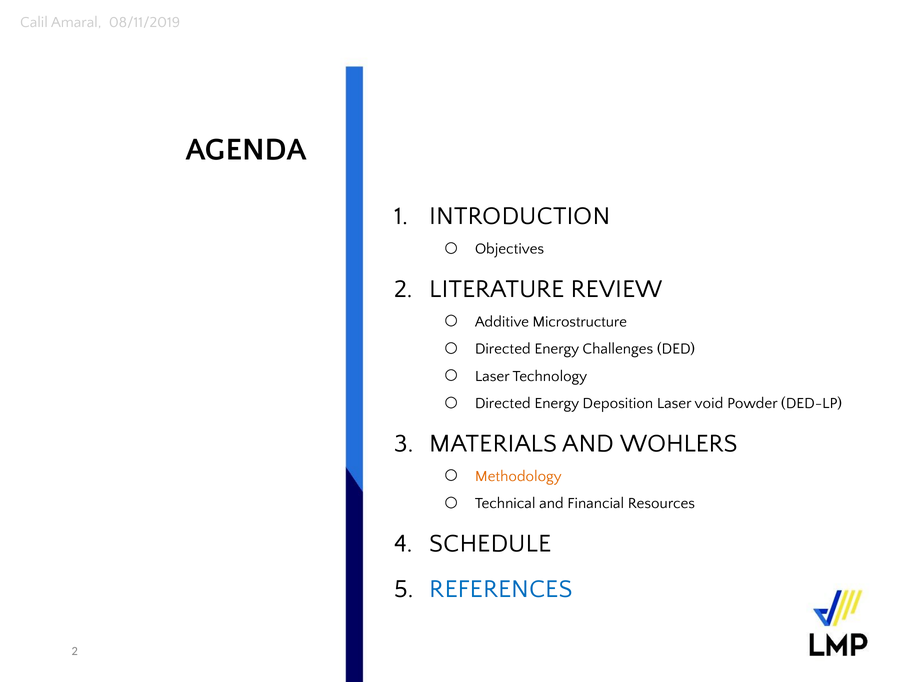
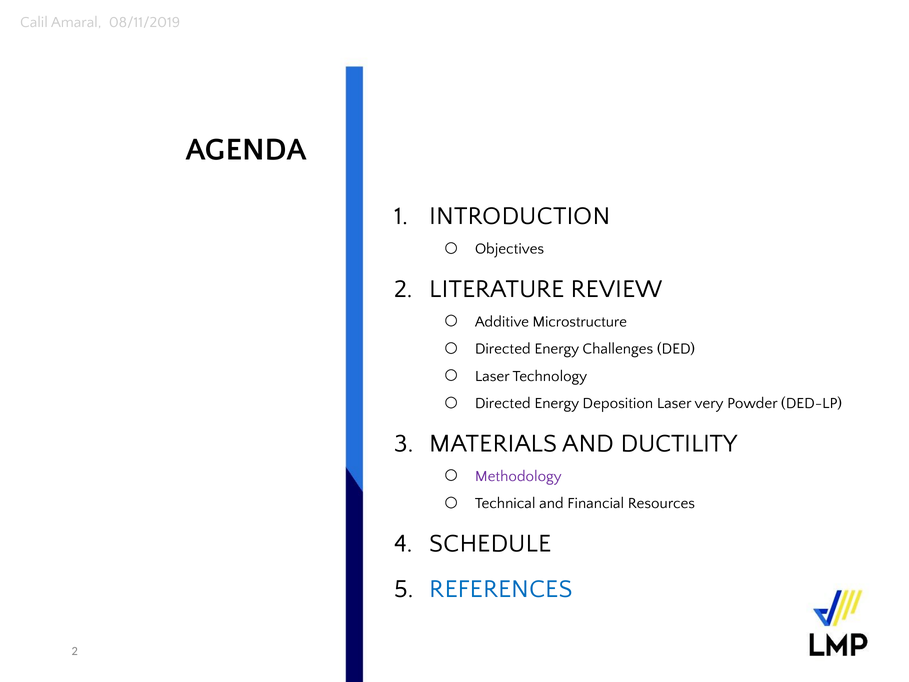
void: void -> very (709, 403)
WOHLERS: WOHLERS -> DUCTILITY (679, 443)
Methodology colour: orange -> purple (518, 476)
